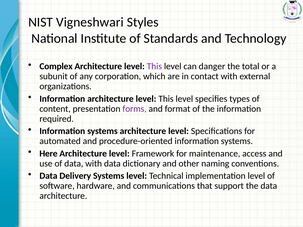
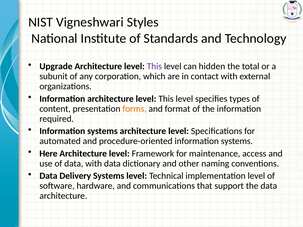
Complex: Complex -> Upgrade (56, 66)
danger: danger -> hidden (212, 66)
forms colour: purple -> orange (135, 109)
